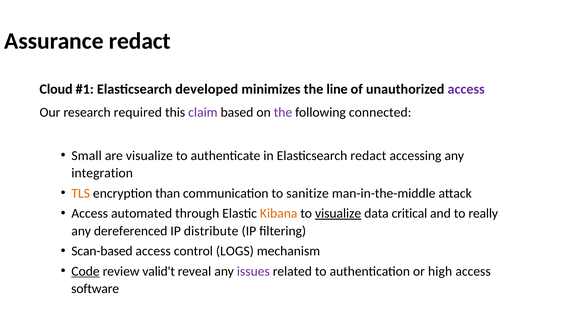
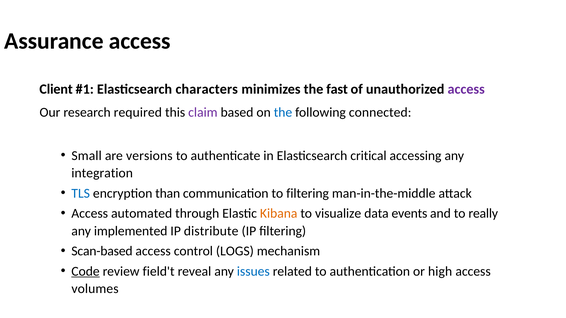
Assurance redact: redact -> access (140, 41)
Cloud: Cloud -> Client (56, 89)
developed: developed -> characters (207, 89)
line: line -> fast (337, 89)
the colour: purple -> blue (283, 112)
are visualize: visualize -> versions (149, 156)
Elasticsearch redact: redact -> critical (368, 156)
TLS colour: orange -> blue (81, 193)
to sanitize: sanitize -> filtering (308, 193)
visualize underline: present -> none (338, 214)
critical: critical -> events (409, 214)
dereferenced: dereferenced -> implemented (131, 231)
valid't: valid't -> field't (159, 272)
issues colour: purple -> blue (253, 272)
software: software -> volumes (95, 289)
